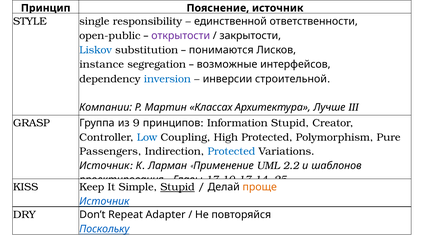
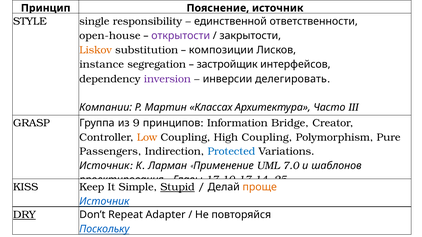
open-public: open-public -> open-house (110, 36)
Liskov colour: blue -> orange (96, 50)
понимаются: понимаются -> композиции (221, 50)
возможные: возможные -> застройщик (227, 65)
inversion colour: blue -> purple (167, 79)
строительной: строительной -> делегировать (291, 79)
Лучше: Лучше -> Часто (329, 108)
Information Stupid: Stupid -> Bridge (290, 123)
Low colour: blue -> orange (147, 137)
High Protected: Protected -> Coupling (267, 137)
2.2: 2.2 -> 7.0 (291, 166)
DRY underline: none -> present (24, 215)
